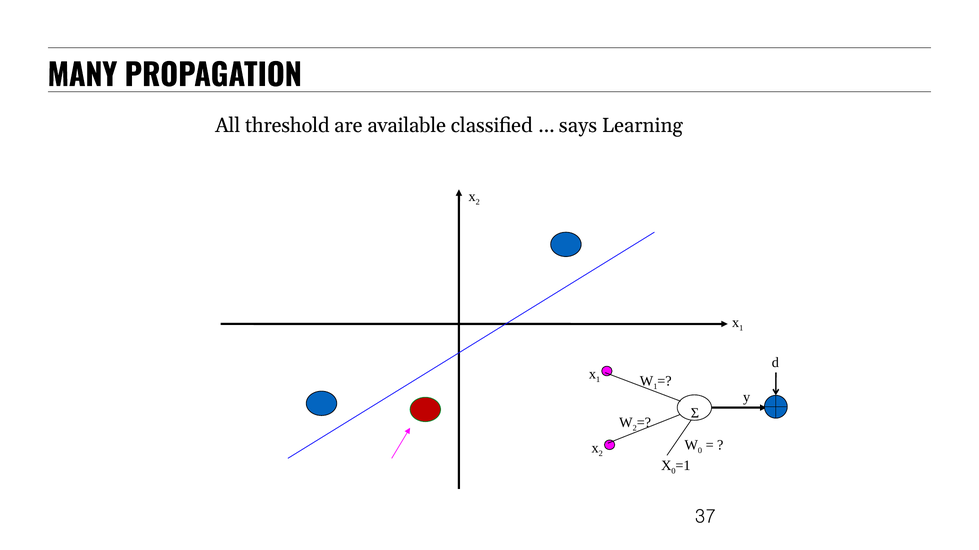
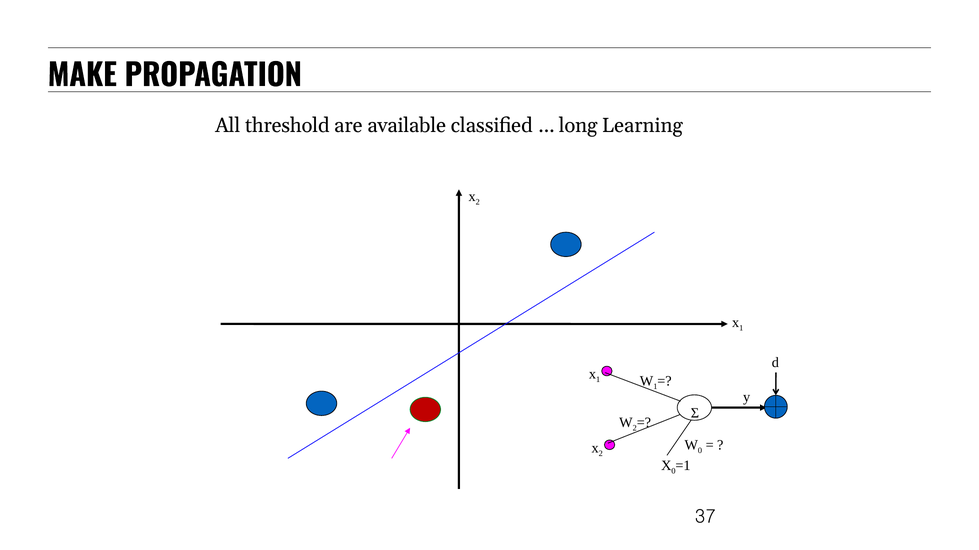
MANY: MANY -> MAKE (82, 76)
says: says -> long (578, 125)
